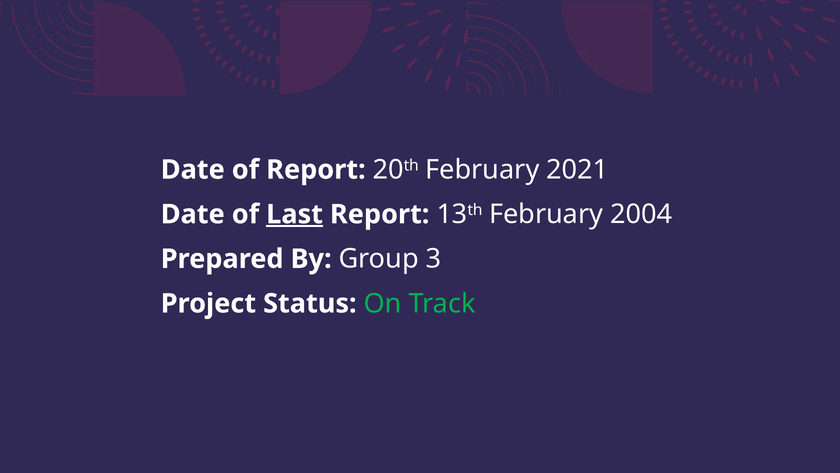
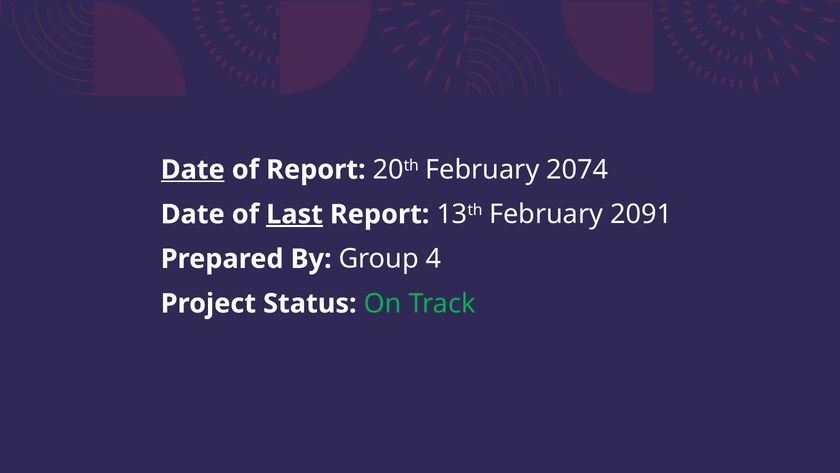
Date underline: none -> present (193, 170)
2021: 2021 -> 2074 (577, 170)
2004: 2004 -> 2091 (641, 214)
3: 3 -> 4 (434, 259)
